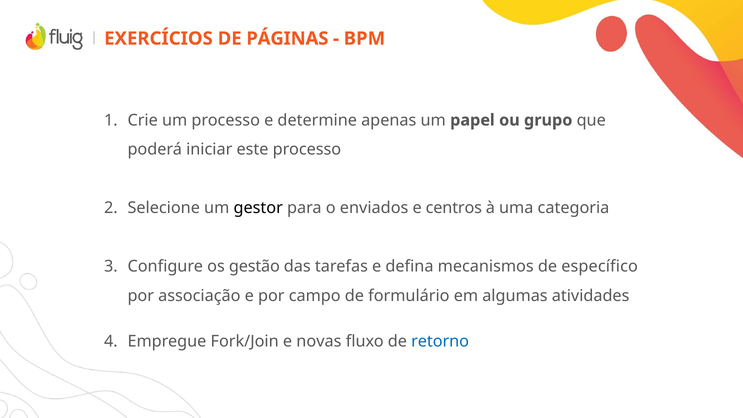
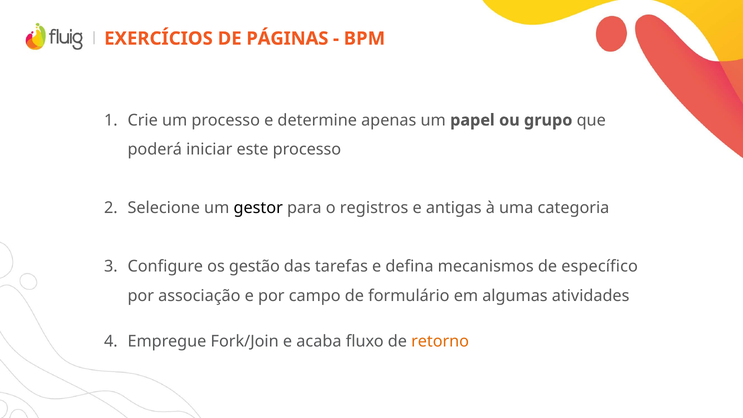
enviados: enviados -> registros (374, 208)
centros: centros -> antigas (454, 208)
novas: novas -> acaba (319, 342)
retorno colour: blue -> orange (440, 342)
